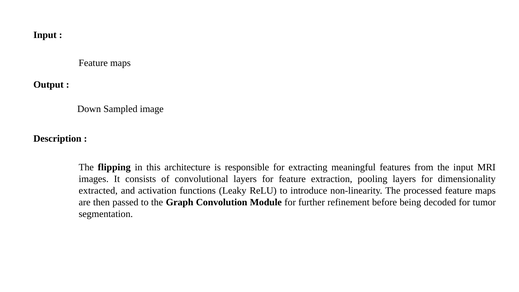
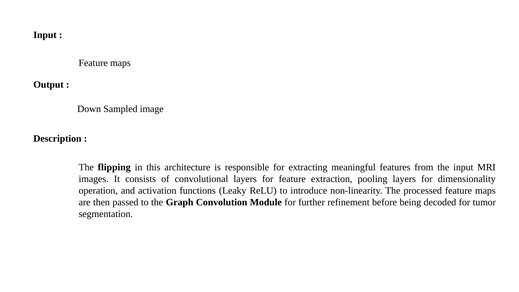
extracted: extracted -> operation (98, 191)
